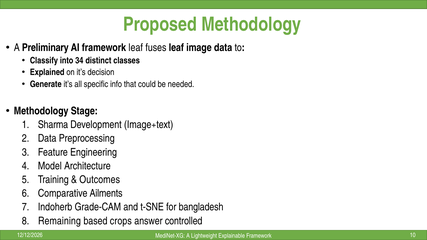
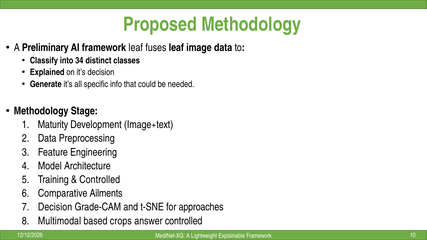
Sharma: Sharma -> Maturity (53, 125)
Outcomes: Outcomes -> Controlled (100, 180)
Indoherb: Indoherb -> Decision (55, 207)
bangladesh: bangladesh -> approaches (201, 207)
Remaining: Remaining -> Multimodal (59, 221)
